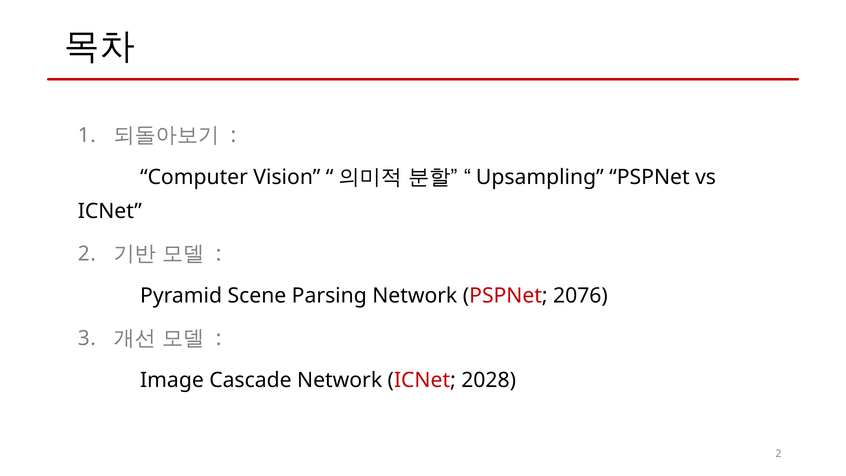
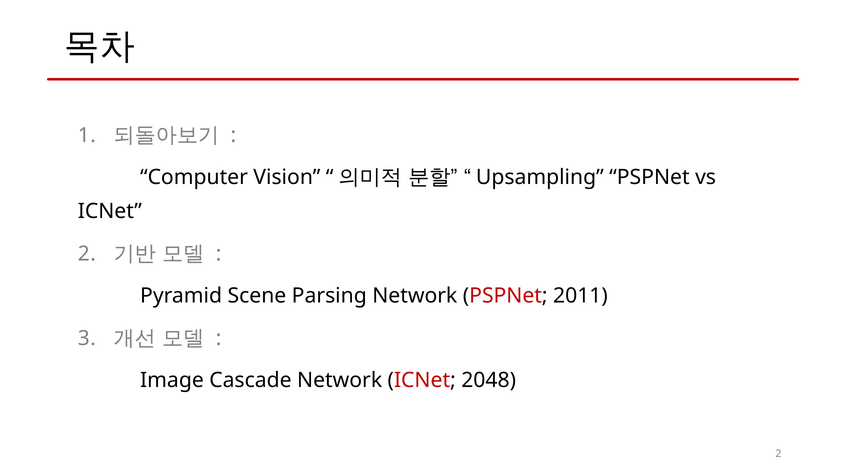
2076: 2076 -> 2011 (580, 296)
2028: 2028 -> 2048 (489, 380)
